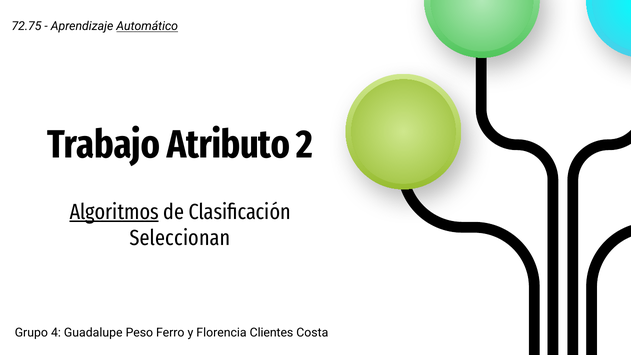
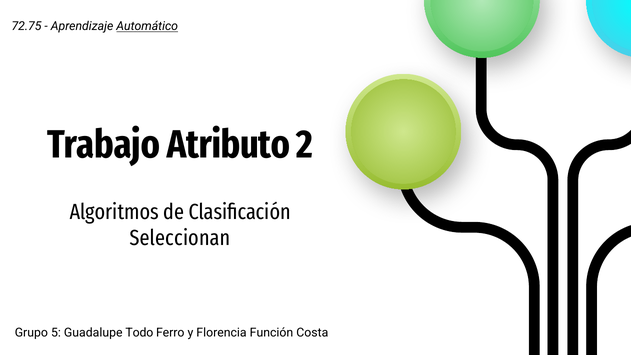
Algoritmos underline: present -> none (114, 212)
4: 4 -> 5 (56, 333)
Peso: Peso -> Todo (139, 333)
Clientes: Clientes -> Función (271, 333)
